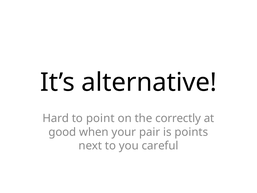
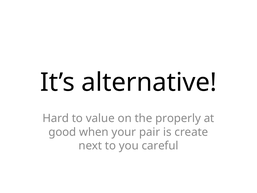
point: point -> value (100, 118)
correctly: correctly -> properly (178, 118)
points: points -> create (191, 132)
